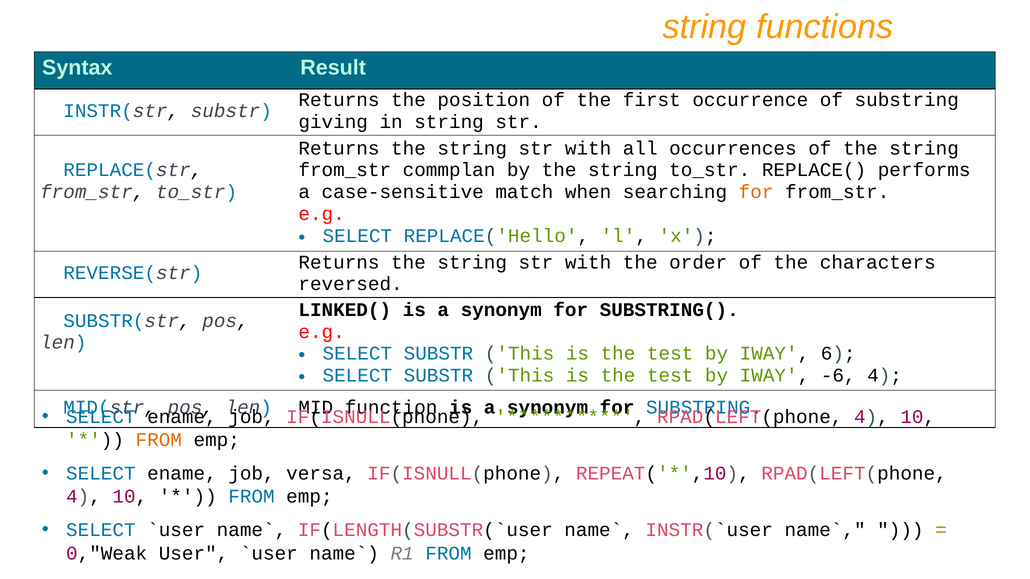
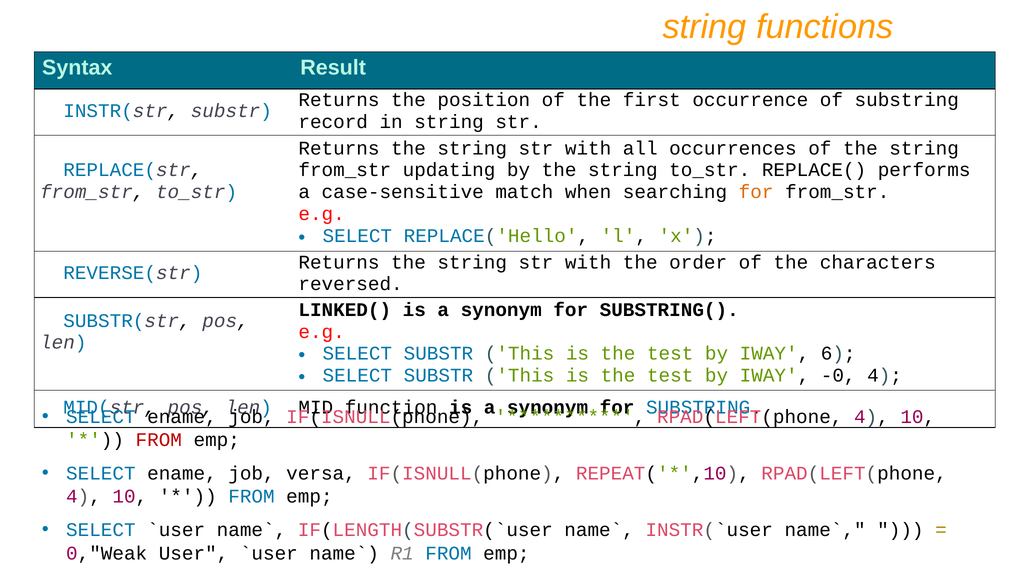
giving: giving -> record (333, 122)
commplan: commplan -> updating (449, 170)
-6: -6 -> -0 (838, 376)
FROM colour: orange -> red (159, 440)
